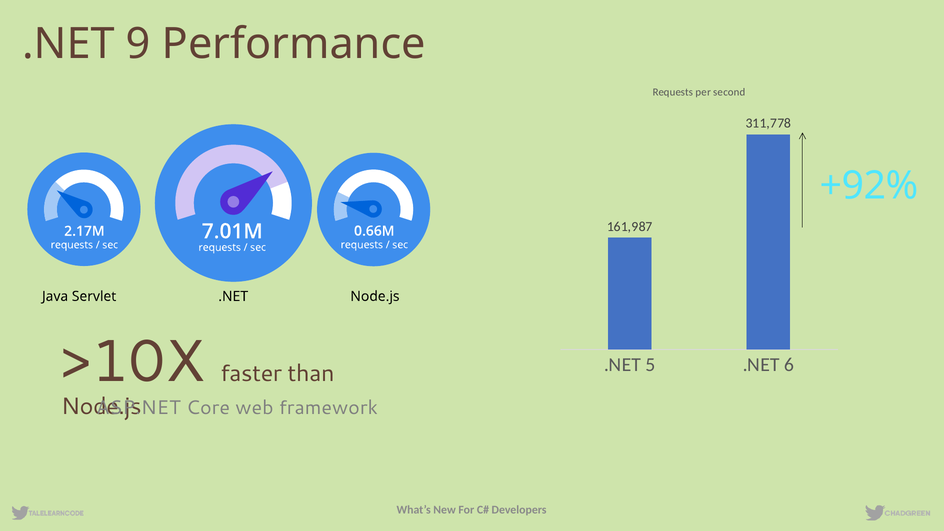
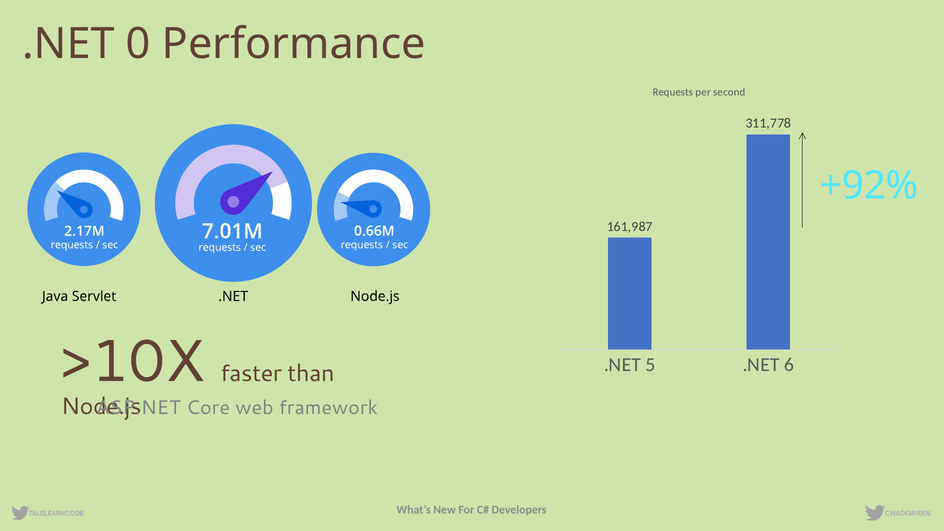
9: 9 -> 0 (138, 44)
